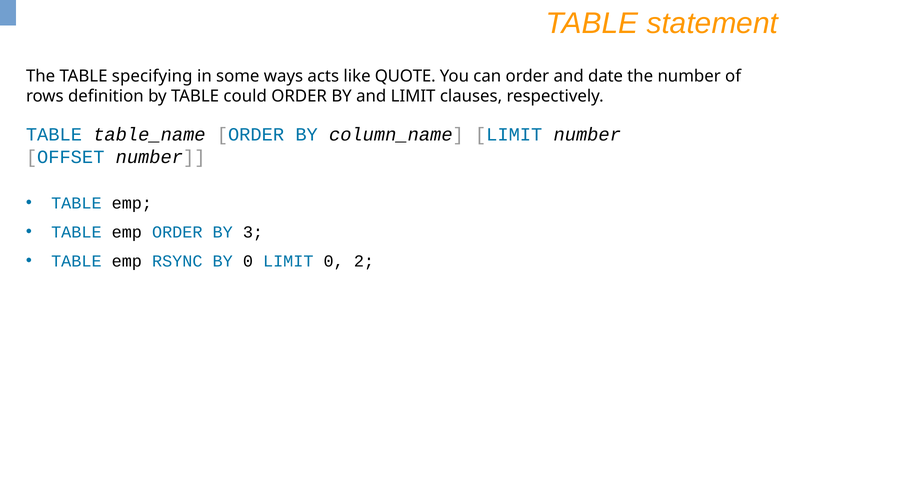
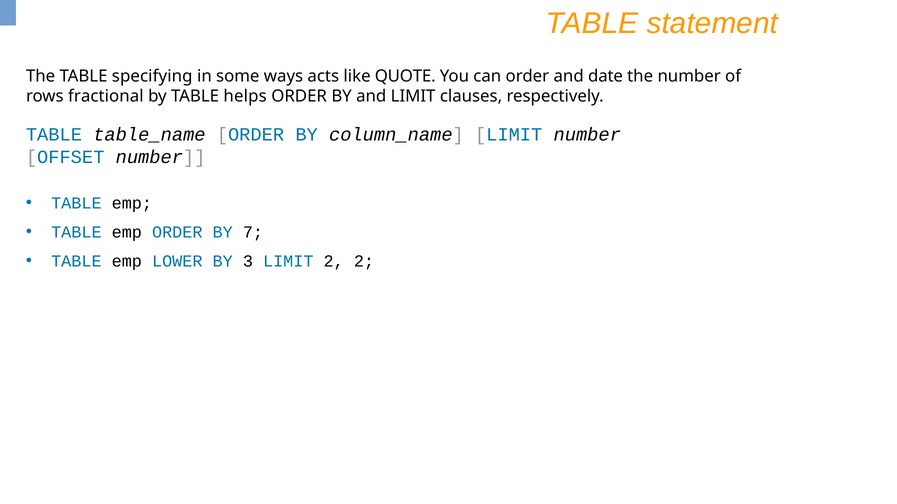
definition: definition -> fractional (106, 96)
could: could -> helps (245, 96)
3: 3 -> 7 (253, 232)
RSYNC: RSYNC -> LOWER (177, 262)
BY 0: 0 -> 3 (248, 262)
LIMIT 0: 0 -> 2 (334, 262)
